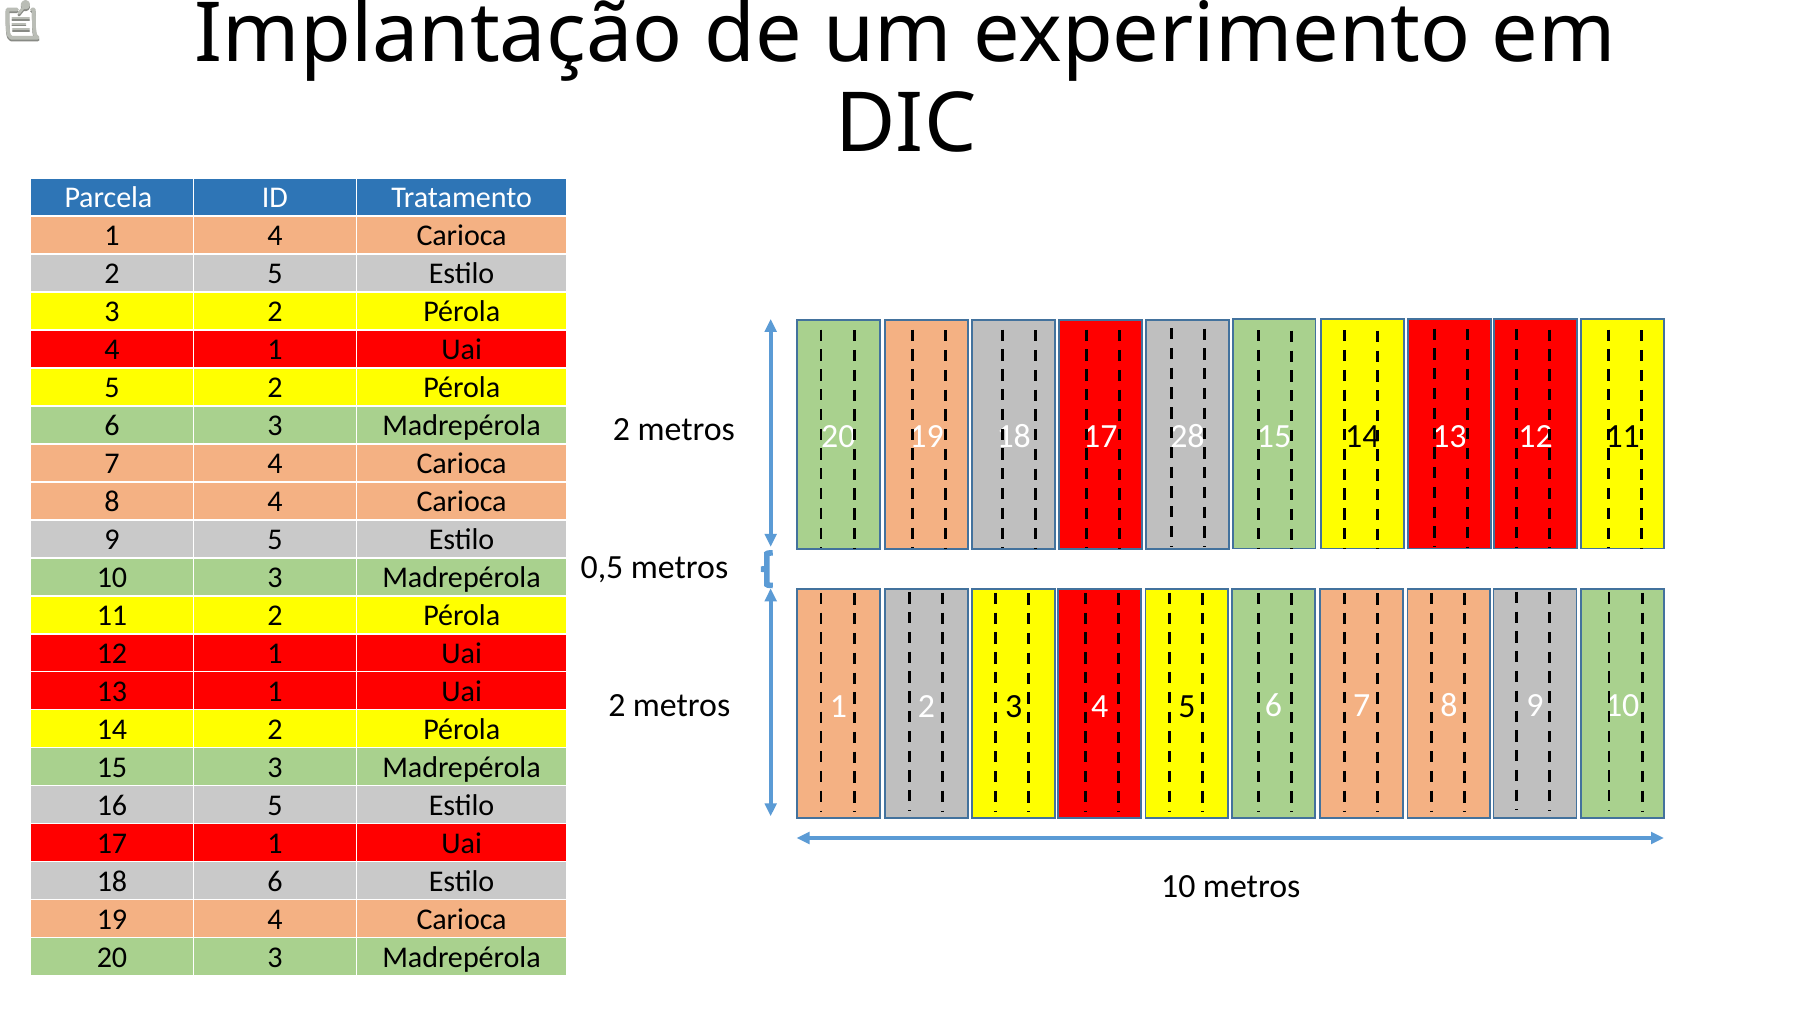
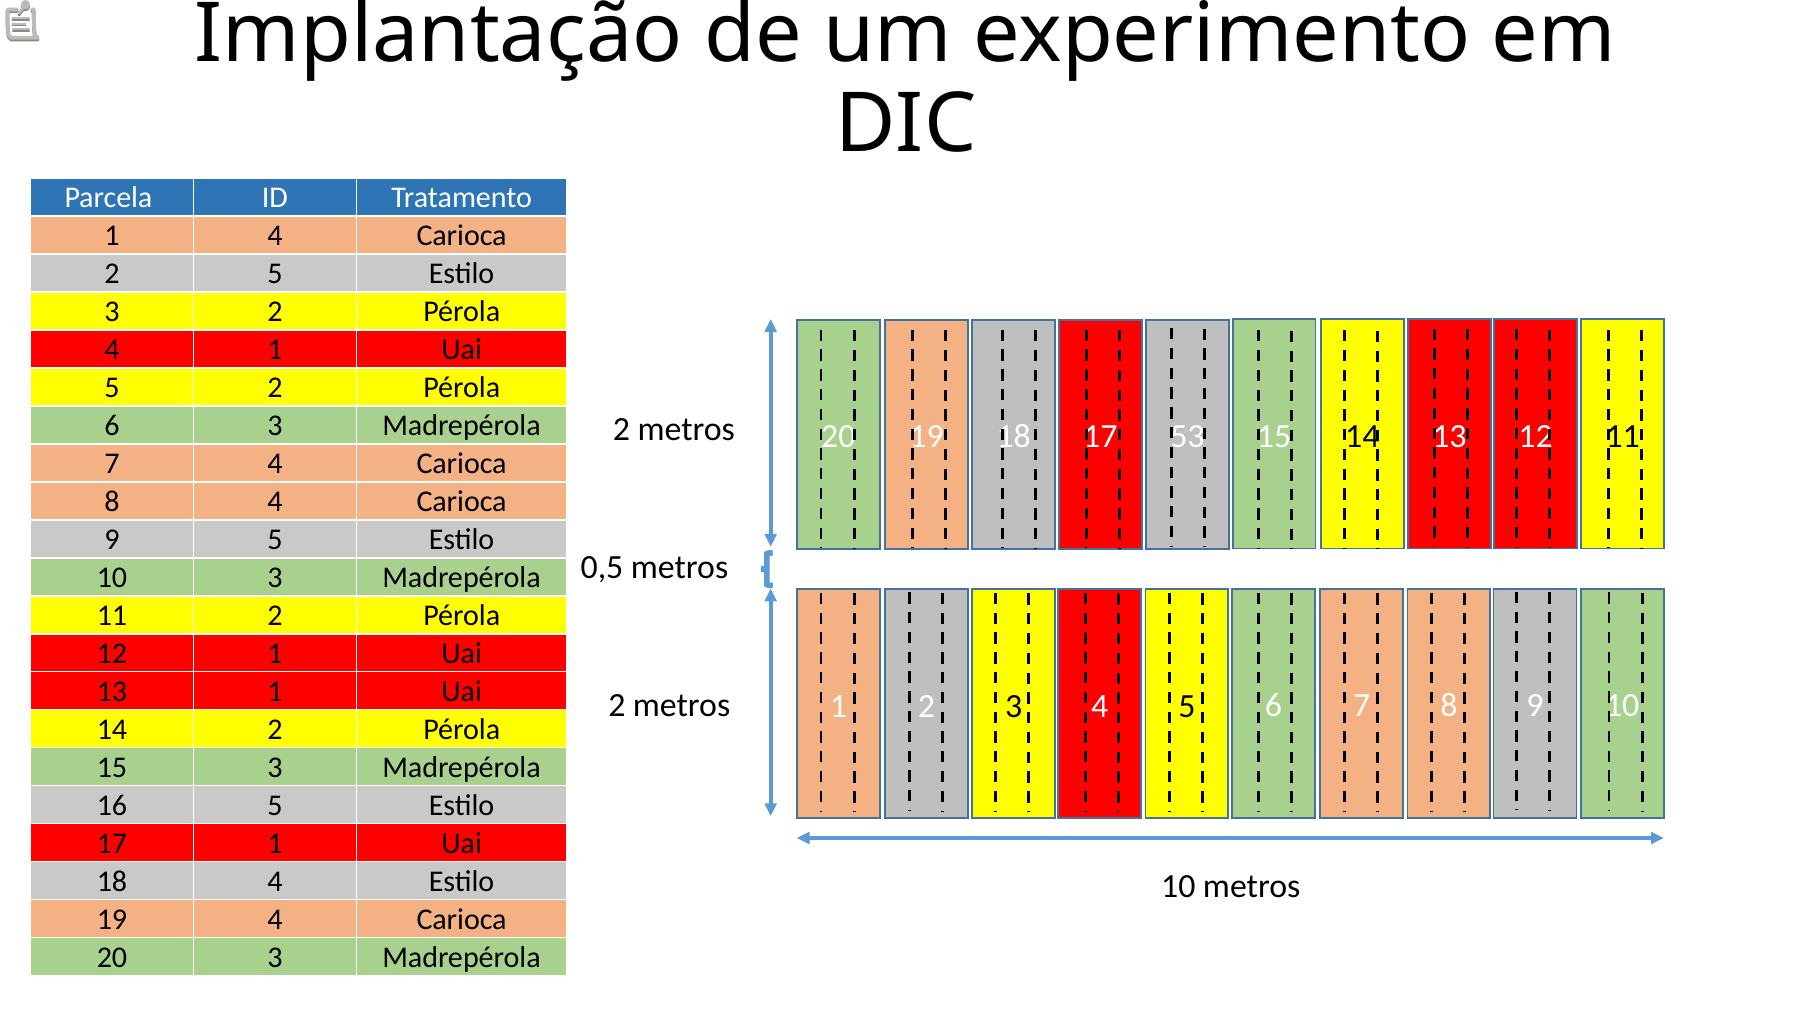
28: 28 -> 53 (1187, 437)
18 6: 6 -> 4 (275, 881)
